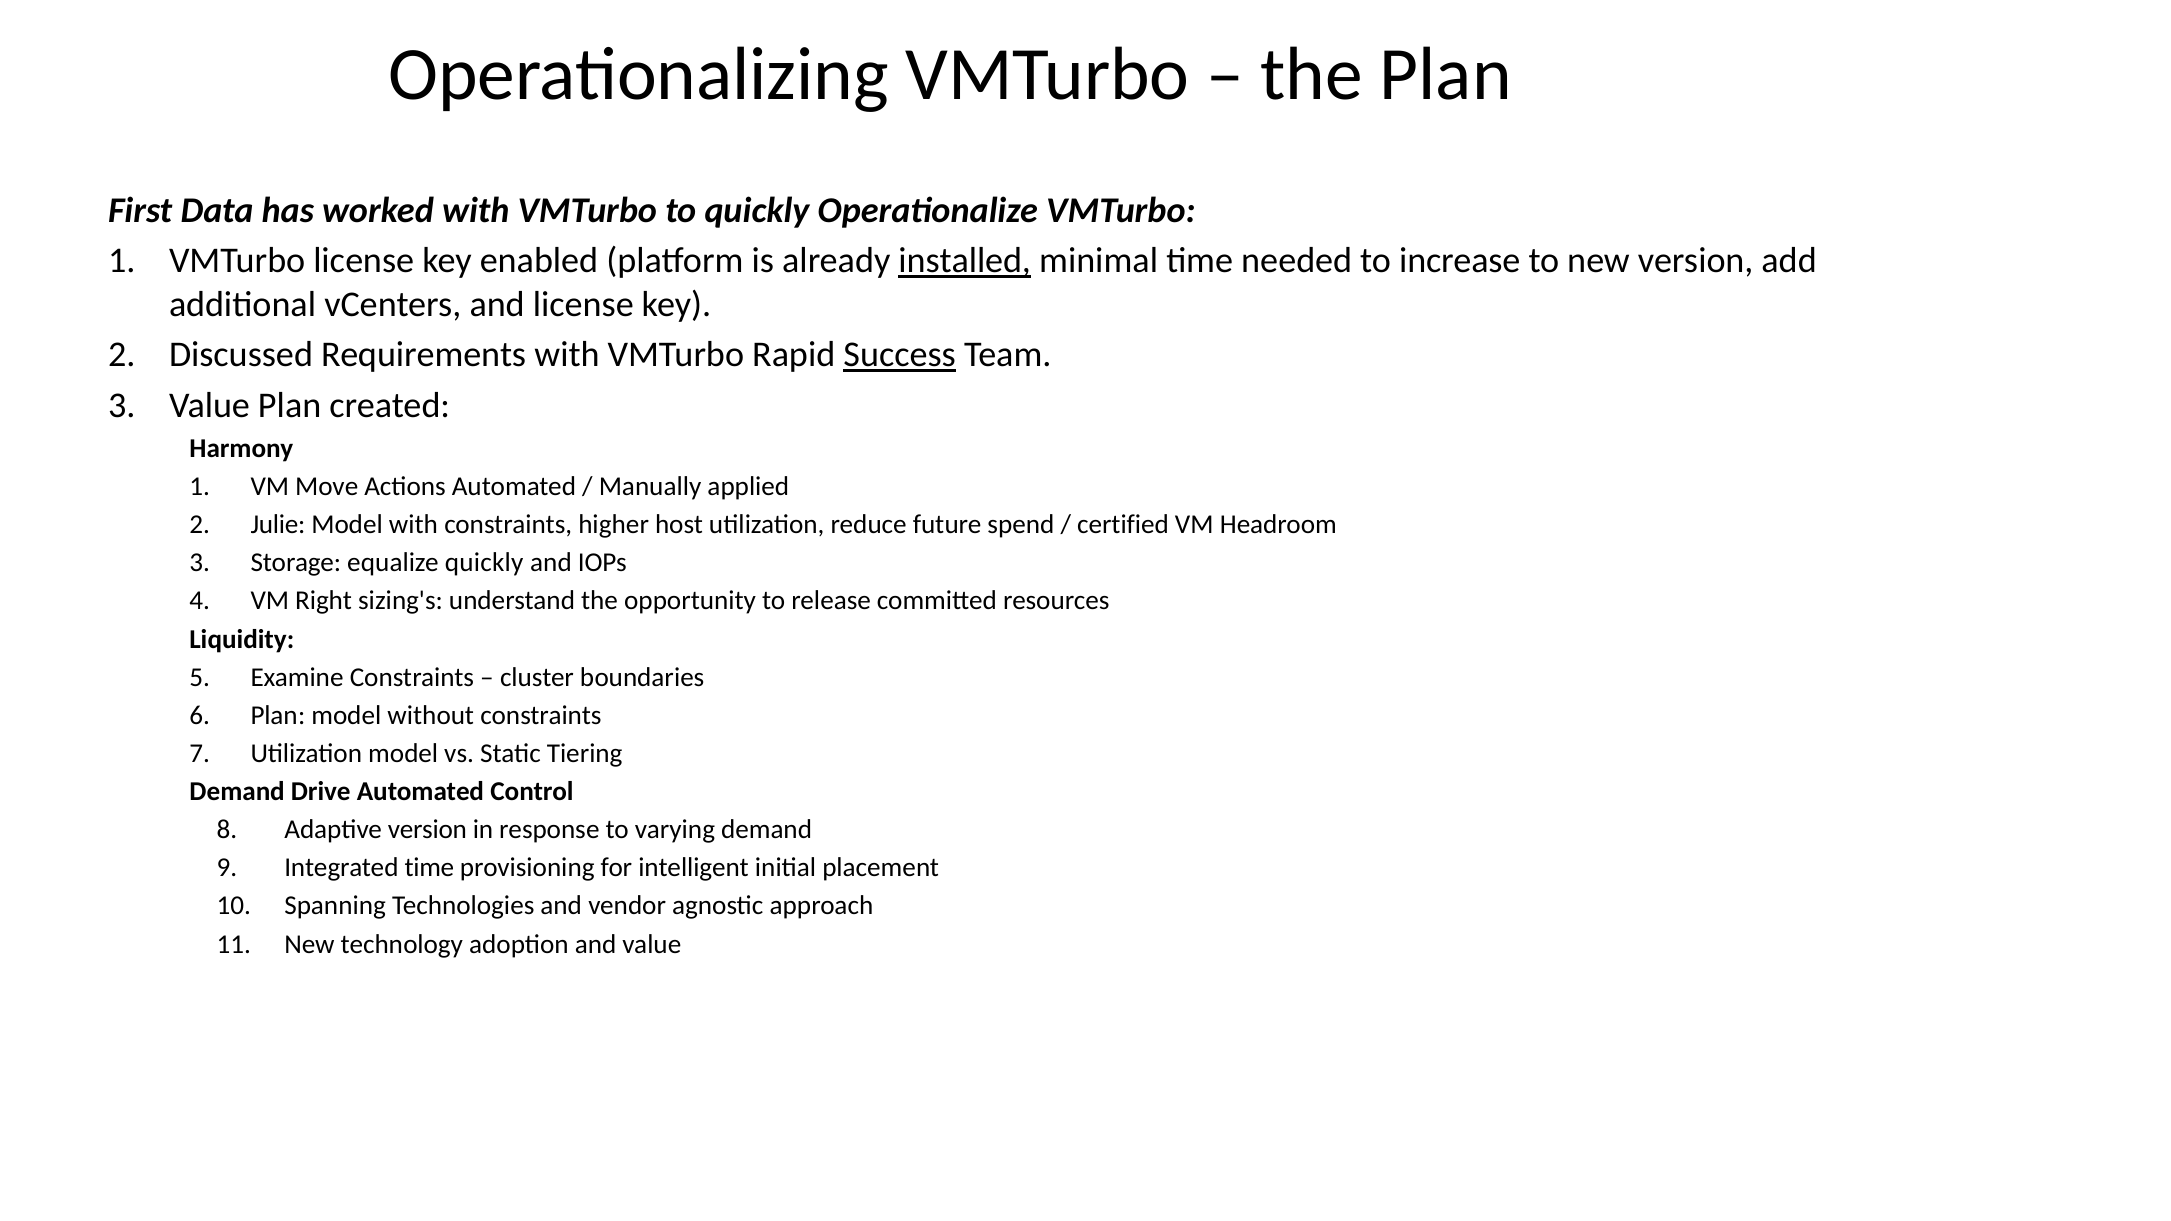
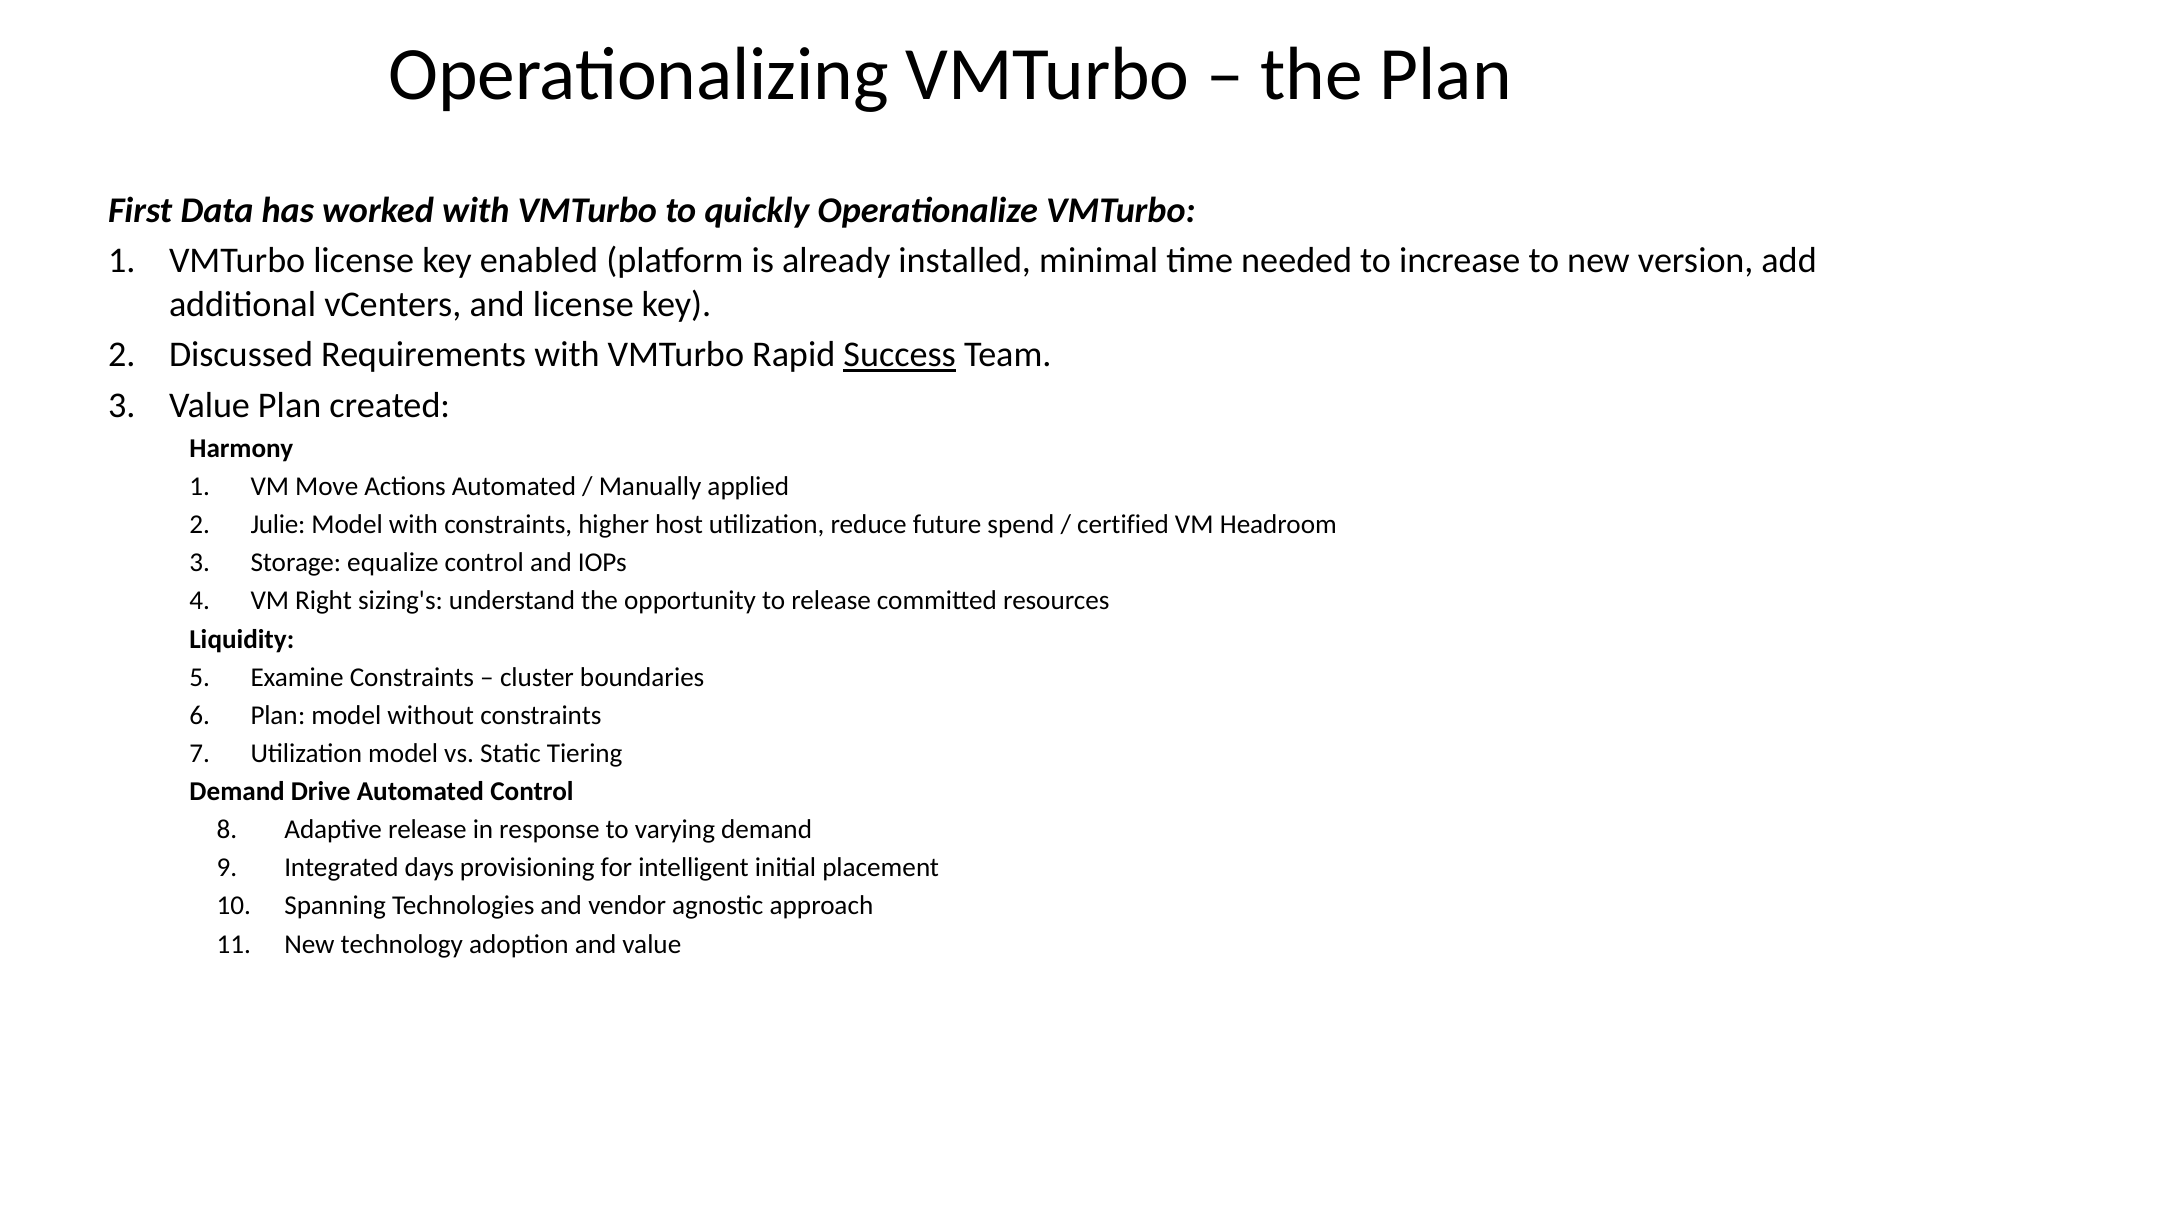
installed underline: present -> none (965, 261)
equalize quickly: quickly -> control (484, 563)
Adaptive version: version -> release (427, 830)
Integrated time: time -> days (429, 868)
